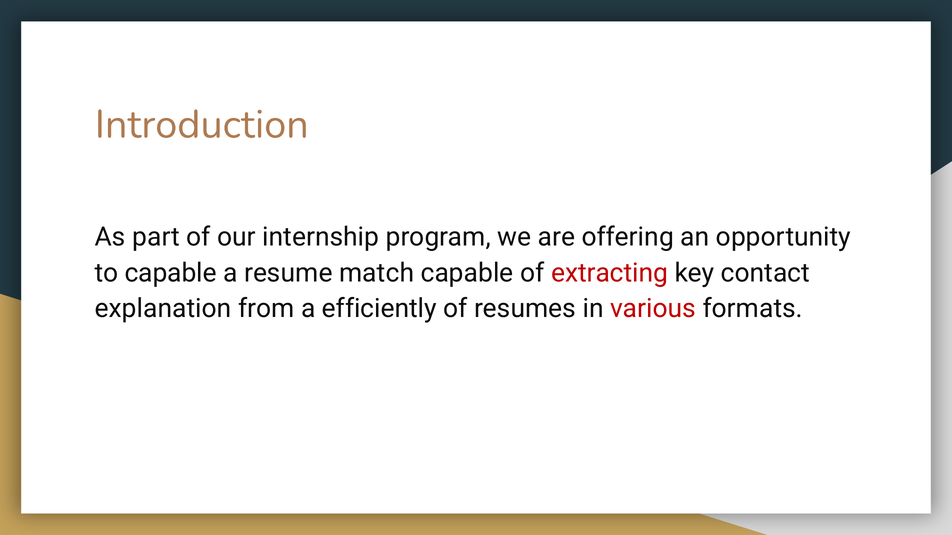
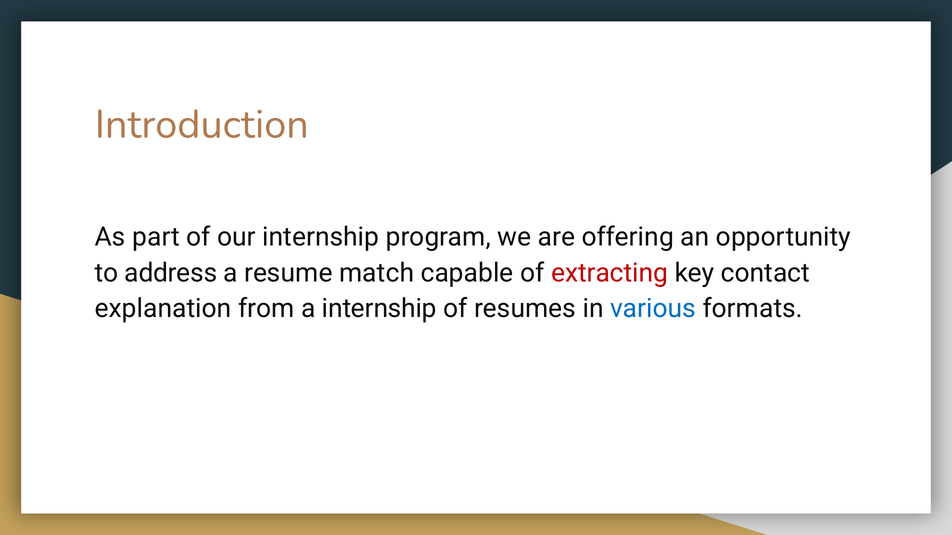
to capable: capable -> address (171, 273)
a efficiently: efficiently -> internship (379, 309)
various colour: red -> blue (653, 309)
